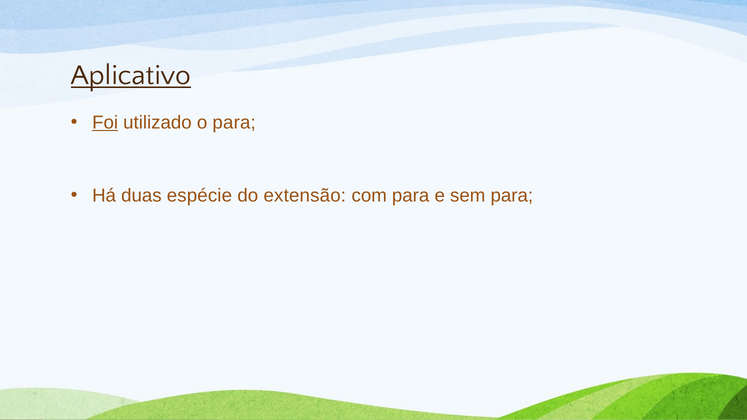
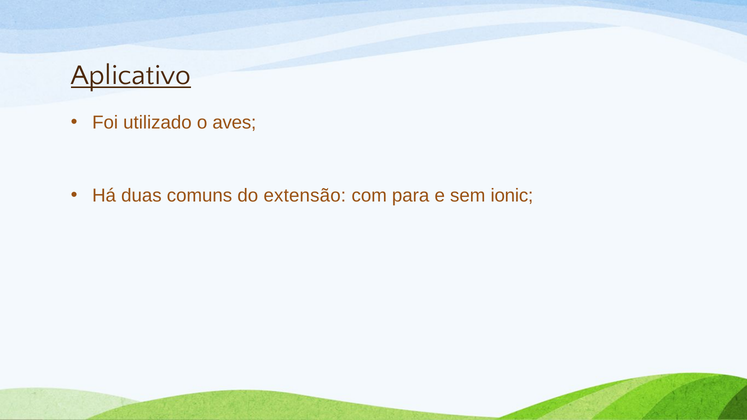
Foi underline: present -> none (105, 123)
o para: para -> aves (234, 123)
espécie: espécie -> comuns (200, 196)
sem para: para -> ionic (512, 196)
